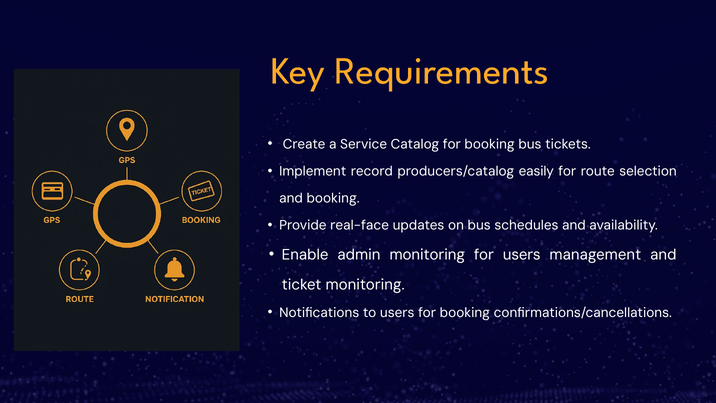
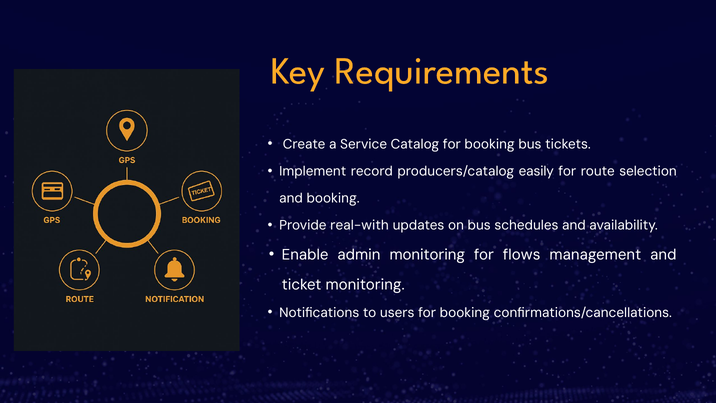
real-face: real-face -> real-with (360, 225)
for users: users -> flows (522, 255)
